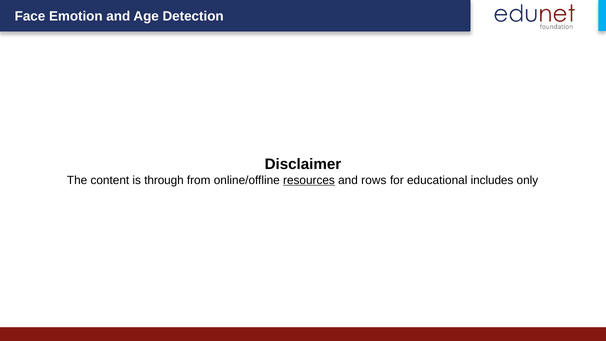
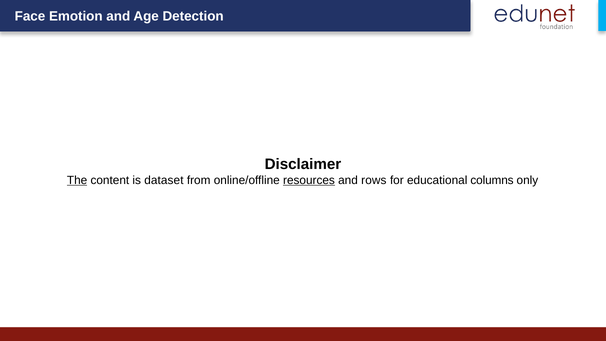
The underline: none -> present (77, 180)
through: through -> dataset (164, 180)
includes: includes -> columns (492, 180)
